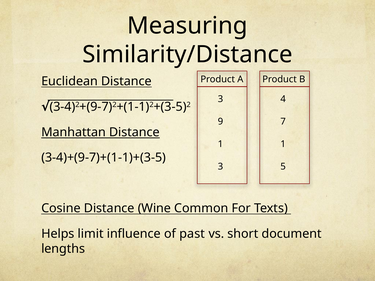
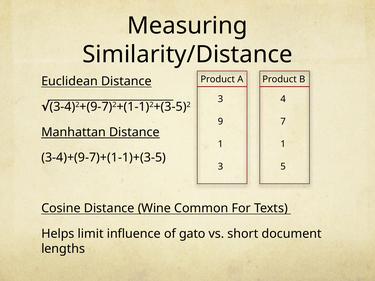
past: past -> gato (192, 234)
